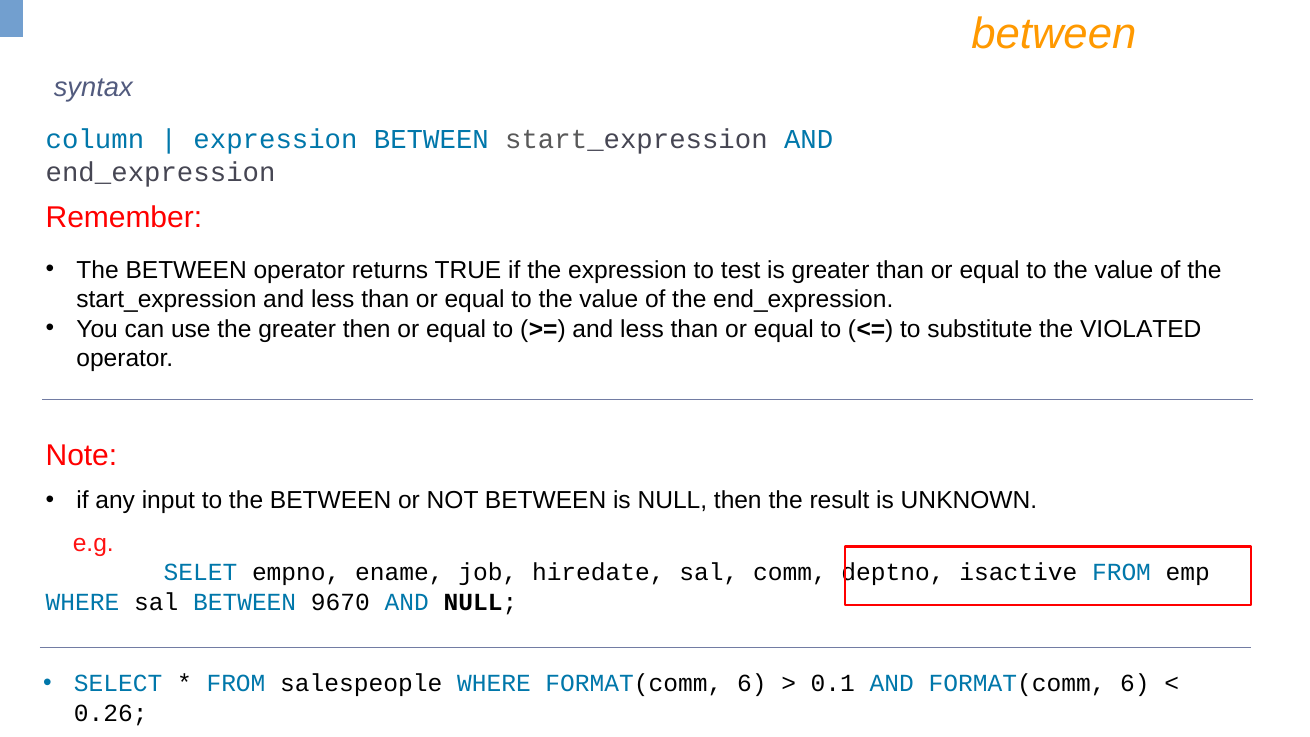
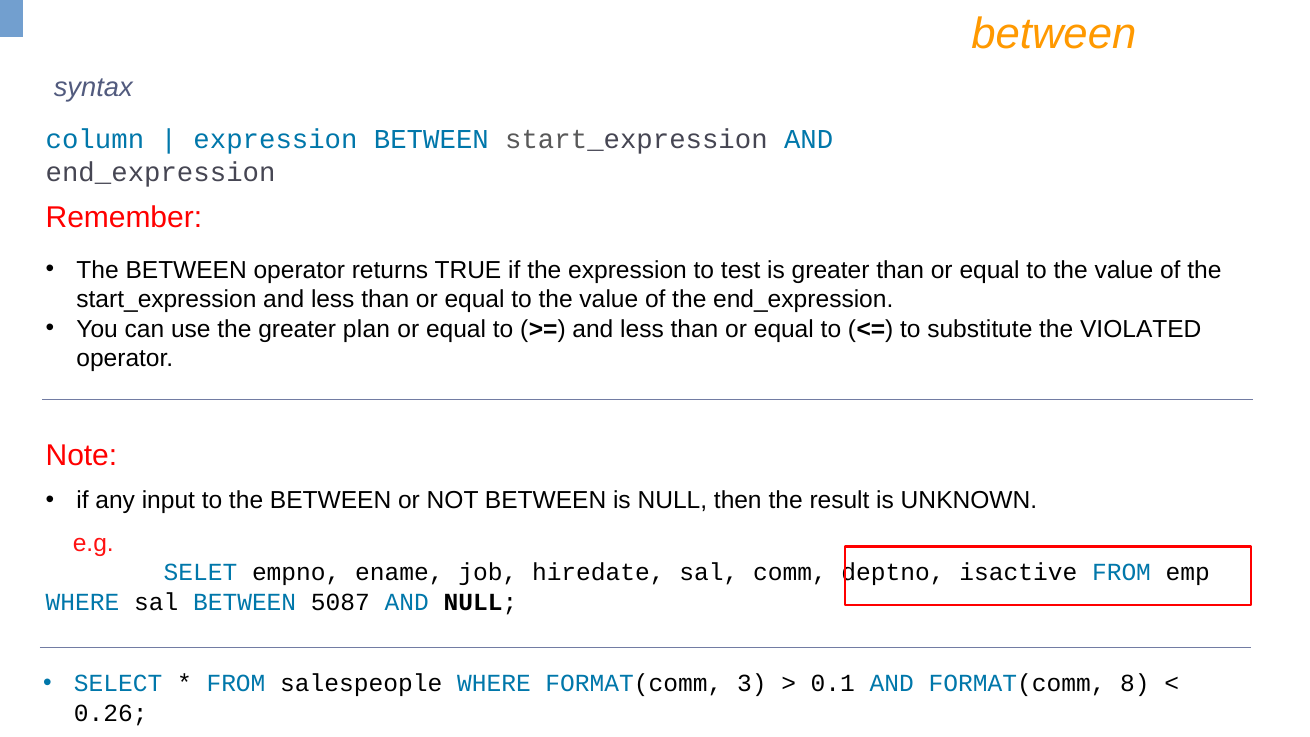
greater then: then -> plan (367, 329)
9670: 9670 -> 5087 (340, 602)
WHERE FORMAT(comm 6: 6 -> 3 (752, 684)
AND FORMAT(comm 6: 6 -> 8 (1135, 684)
